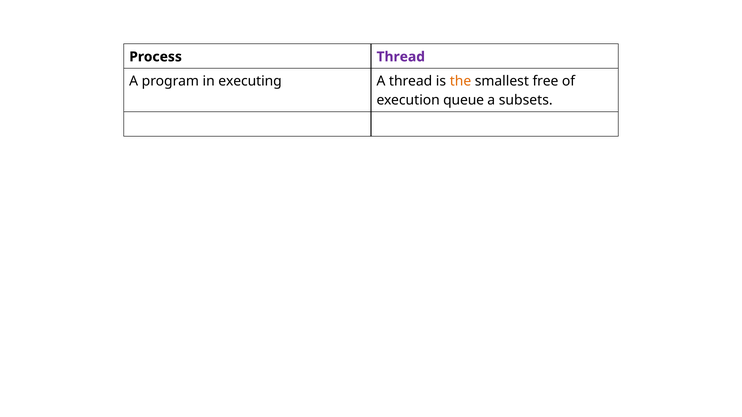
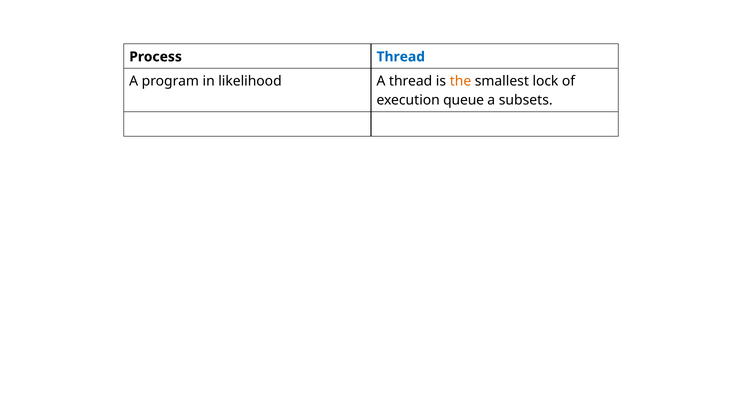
Thread colour: purple -> blue (401, 57)
executing: executing -> likelihood (250, 81)
free: free -> lock (545, 81)
